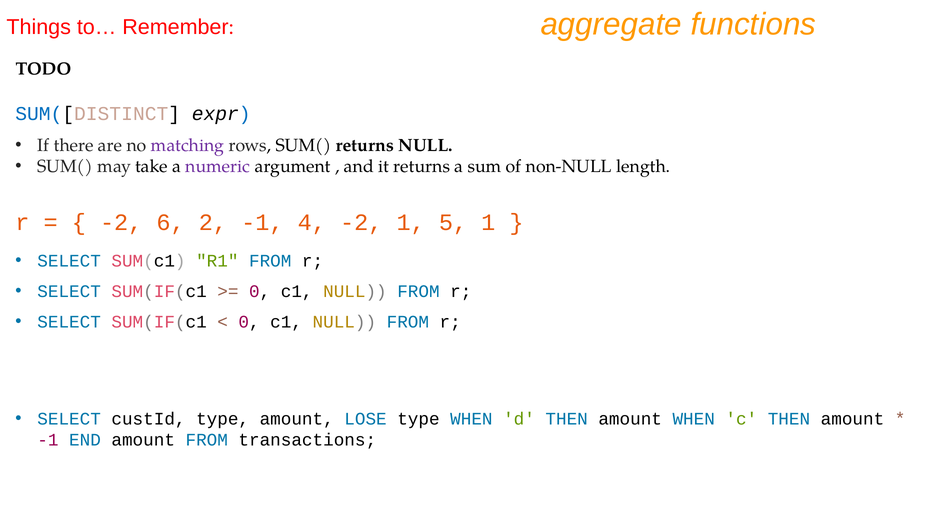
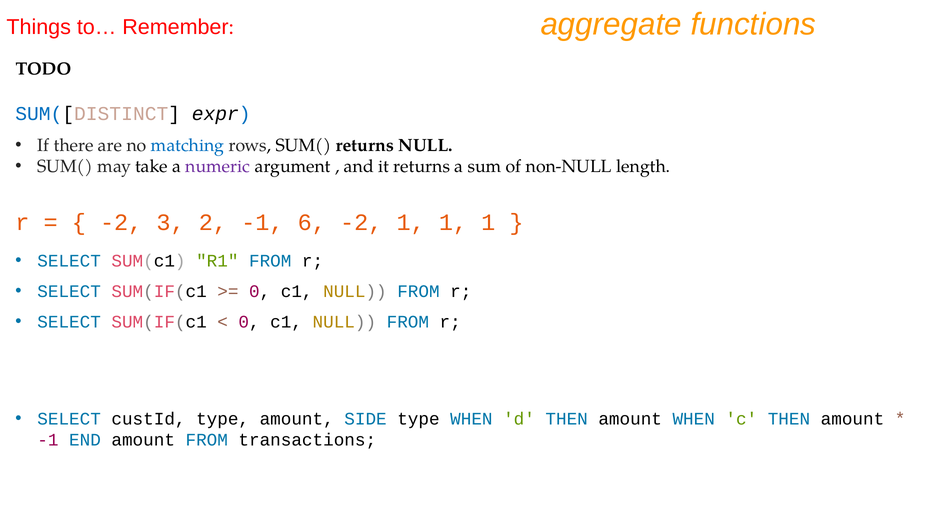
matching colour: purple -> blue (188, 145)
6: 6 -> 3 (171, 223)
4: 4 -> 6 (312, 223)
-2 1 5: 5 -> 1 (453, 223)
LOSE: LOSE -> SIDE (366, 419)
